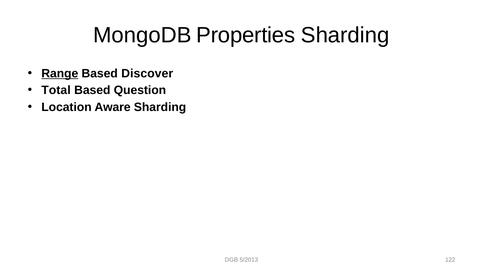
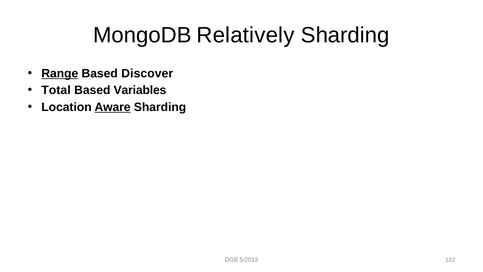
Properties: Properties -> Relatively (245, 35)
Question: Question -> Variables (140, 90)
Aware underline: none -> present (113, 107)
